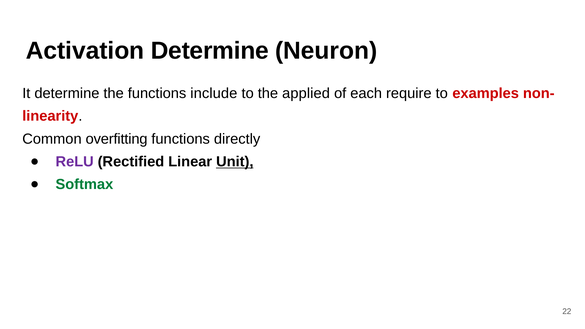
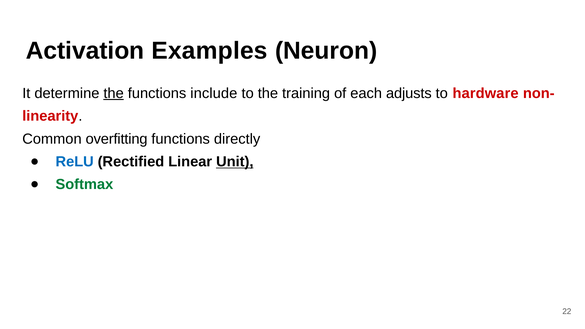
Activation Determine: Determine -> Examples (210, 51)
the underline: none -> present (114, 93)
applied: applied -> training (306, 93)
require: require -> adjusts (409, 93)
examples: examples -> hardware (486, 93)
ReLU colour: purple -> blue (75, 162)
